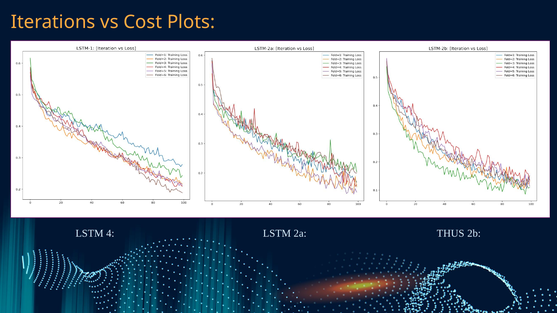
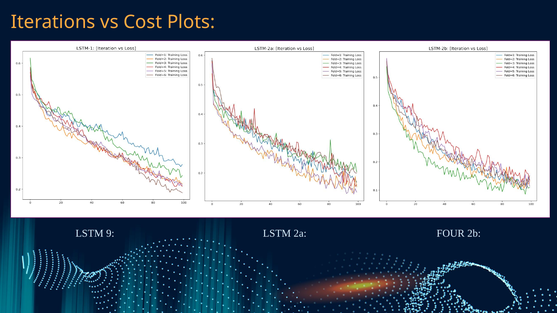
4: 4 -> 9 (110, 234)
THUS: THUS -> FOUR (451, 234)
